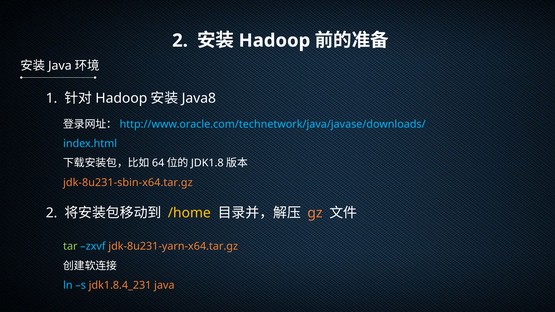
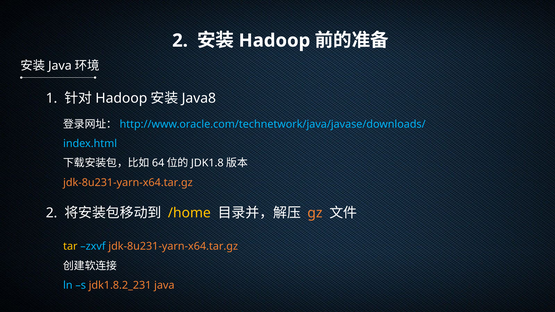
jdk-8u231-sbin-x64.tar.gz: jdk-8u231-sbin-x64.tar.gz -> jdk-8u231-yarn-x64.tar.gz (128, 183)
tar colour: light green -> yellow (70, 247)
jdk1.8.4_231: jdk1.8.4_231 -> jdk1.8.2_231 (120, 285)
